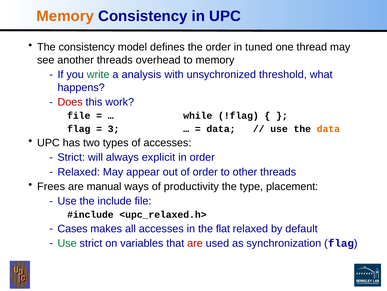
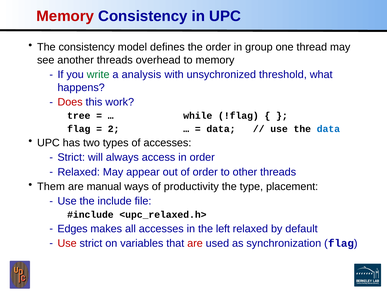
Memory colour: orange -> red (65, 16)
tuned: tuned -> group (259, 47)
file: file -> tree (79, 115)
3: 3 -> 2 (114, 129)
data colour: orange -> blue (328, 129)
explicit: explicit -> access (159, 157)
Frees: Frees -> Them (51, 186)
Cases: Cases -> Edges (73, 228)
flat: flat -> left (223, 228)
Use colour: green -> red (67, 243)
